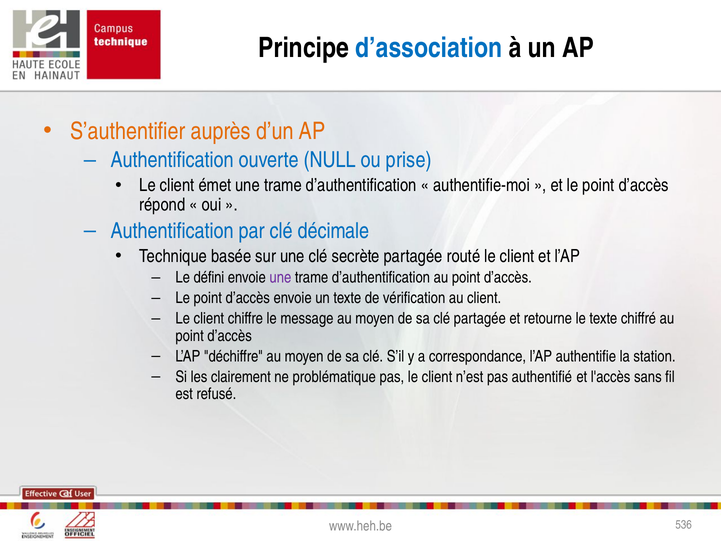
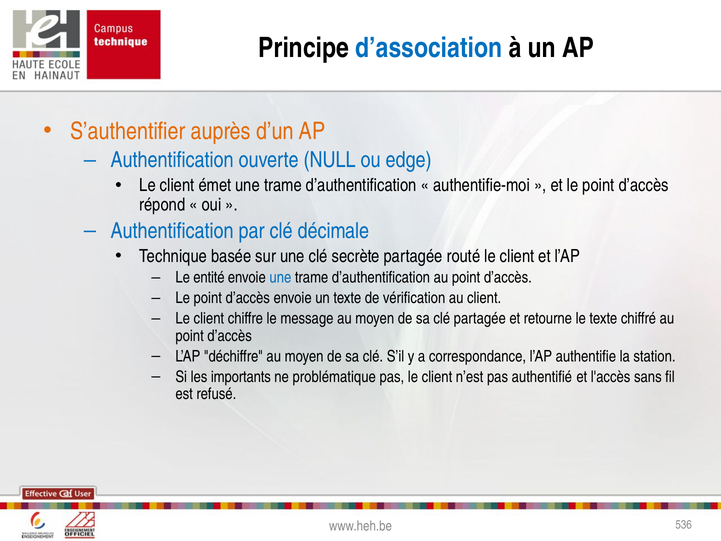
prise: prise -> edge (409, 160)
défini: défini -> entité (209, 278)
une colour: purple -> blue (280, 278)
clairement: clairement -> importants (241, 377)
